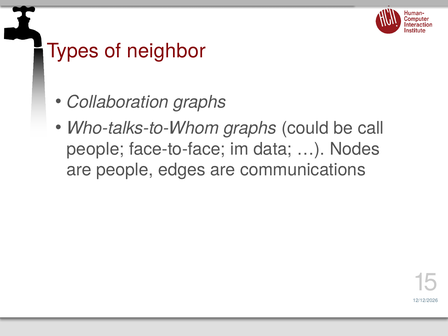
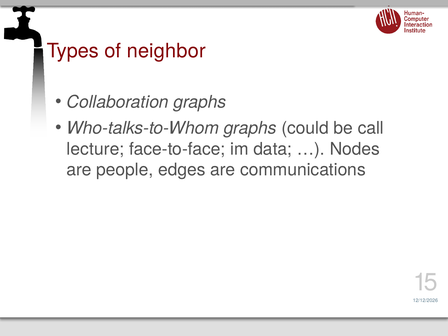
people: people -> lecture (95, 149)
